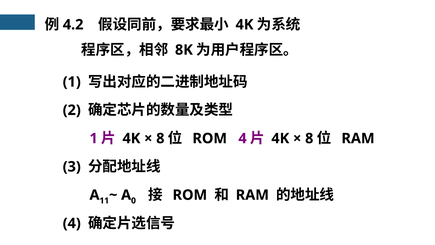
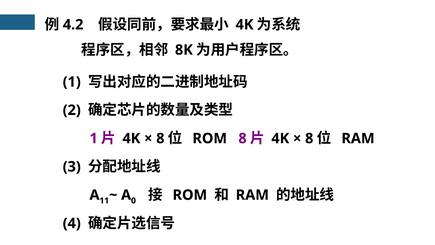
ROM 4: 4 -> 8 (243, 138)
